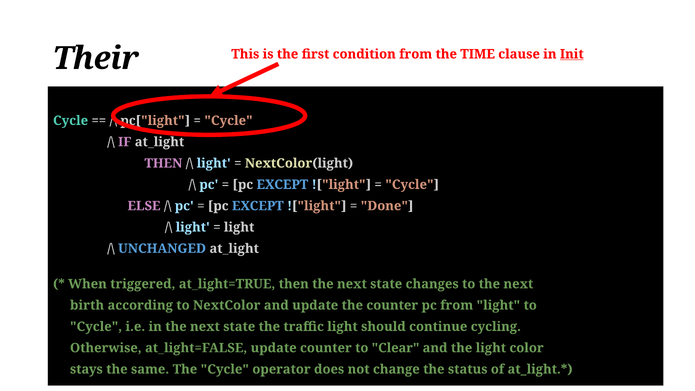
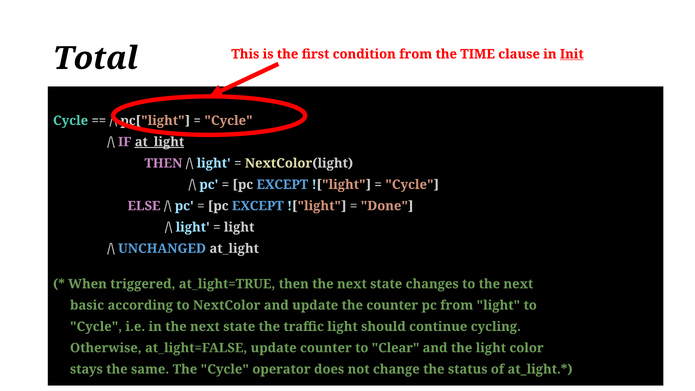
Their: Their -> Total (96, 58)
at_light underline: none -> present (159, 142)
birth: birth -> basic (87, 305)
